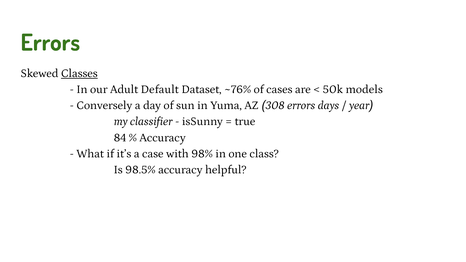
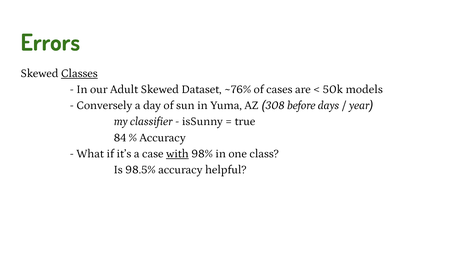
Adult Default: Default -> Skewed (160, 89)
308 errors: errors -> before (301, 105)
with underline: none -> present (177, 154)
